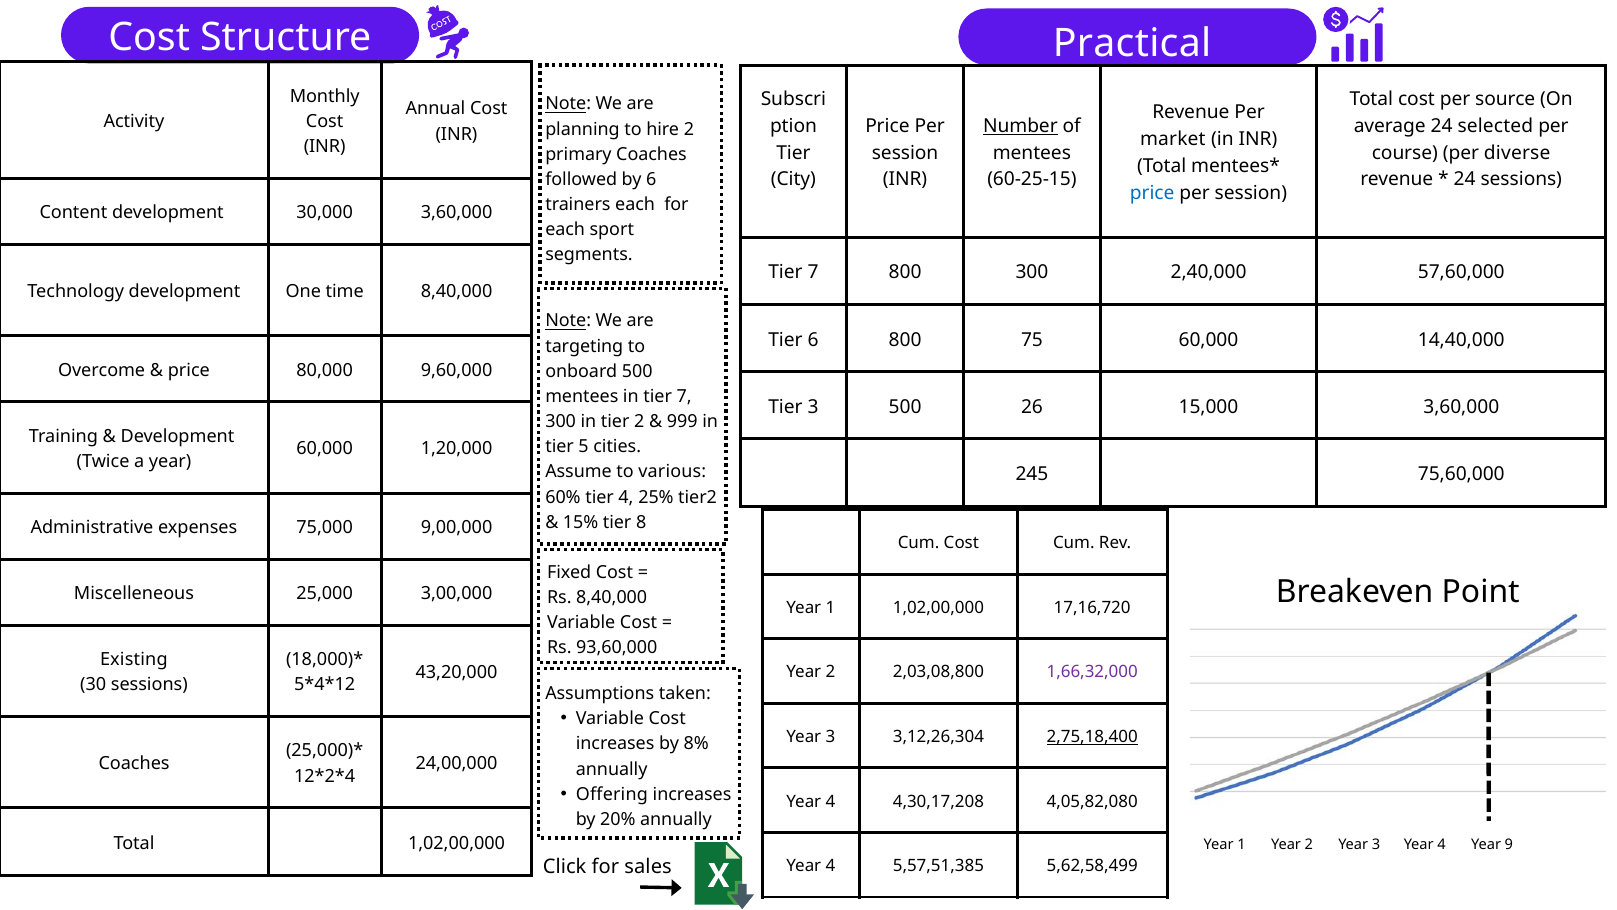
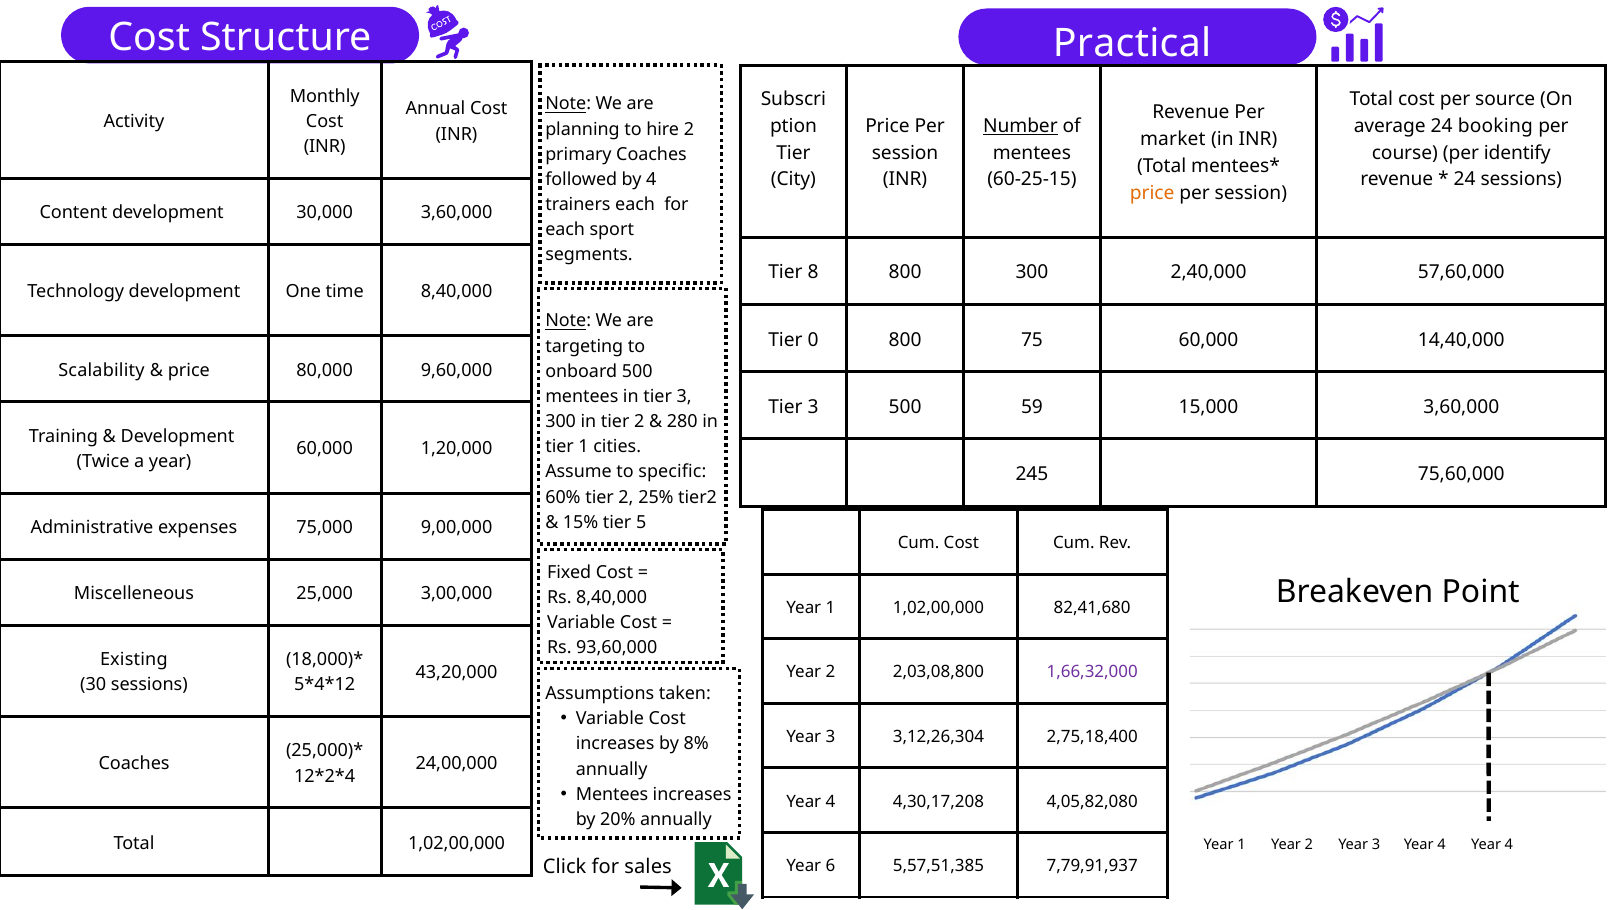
selected: selected -> booking (1495, 126)
diverse: diverse -> identify (1517, 153)
by 6: 6 -> 4 (651, 179)
price colour: blue -> orange (1152, 193)
7: 7 -> 8 (813, 272)
Tier 6: 6 -> 0 (813, 340)
Overcome: Overcome -> Scalability (101, 370)
in tier 7: 7 -> 3 (684, 396)
26: 26 -> 59 (1032, 407)
999: 999 -> 280 (682, 421)
tier 5: 5 -> 1 (584, 447)
various: various -> specific (672, 472)
60% tier 4: 4 -> 2 (626, 497)
8: 8 -> 5 (641, 522)
17,16,720: 17,16,720 -> 82,41,680 (1092, 607)
2,75,18,400 underline: present -> none (1092, 736)
Offering: Offering -> Mentees (612, 794)
4 Year 9: 9 -> 4 (1509, 844)
4: 4 -> 6 (831, 866)
5,62,58,499: 5,62,58,499 -> 7,79,91,937 (1092, 866)
